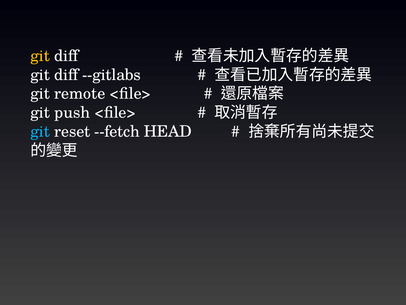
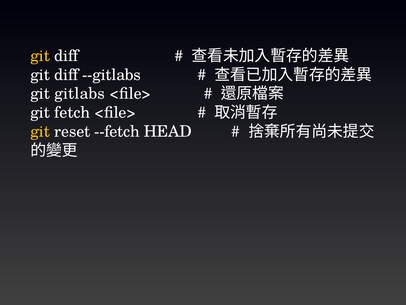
remote: remote -> gitlabs (80, 94)
push: push -> fetch (72, 113)
git colour: light blue -> yellow (40, 132)
